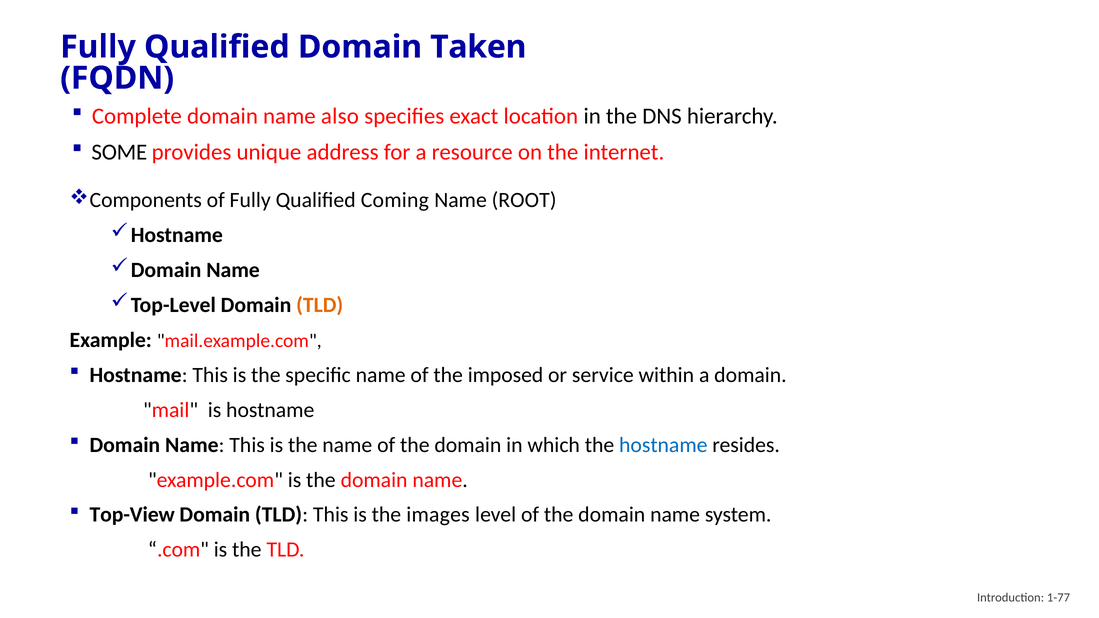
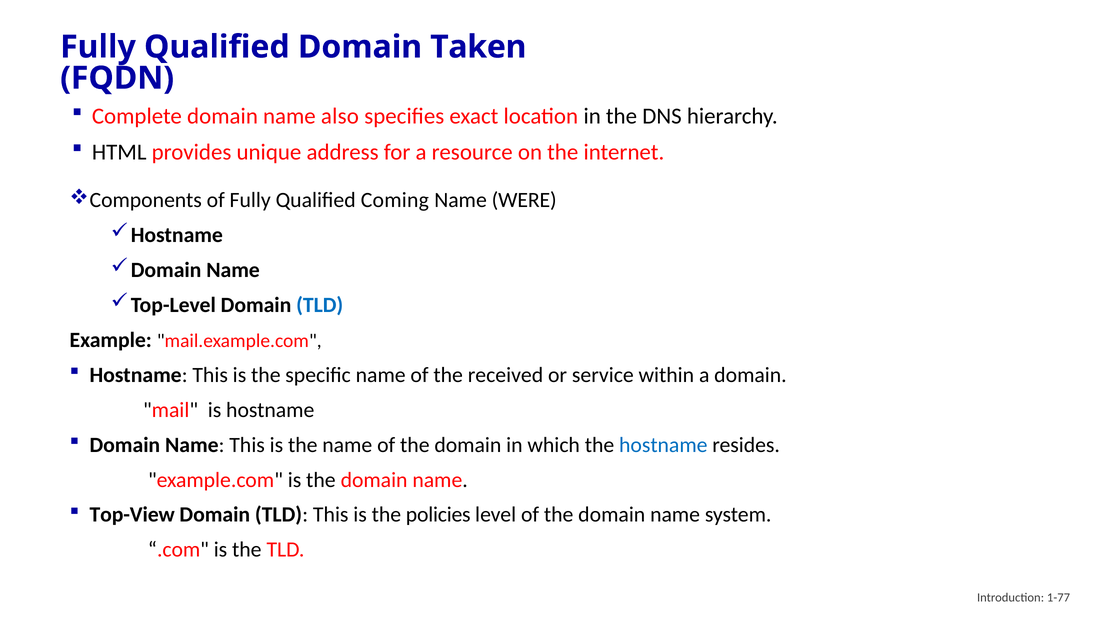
SOME: SOME -> HTML (119, 152)
ROOT: ROOT -> WERE (524, 200)
TLD colour: orange -> blue (320, 305)
imposed: imposed -> received (505, 375)
images: images -> policies (438, 515)
